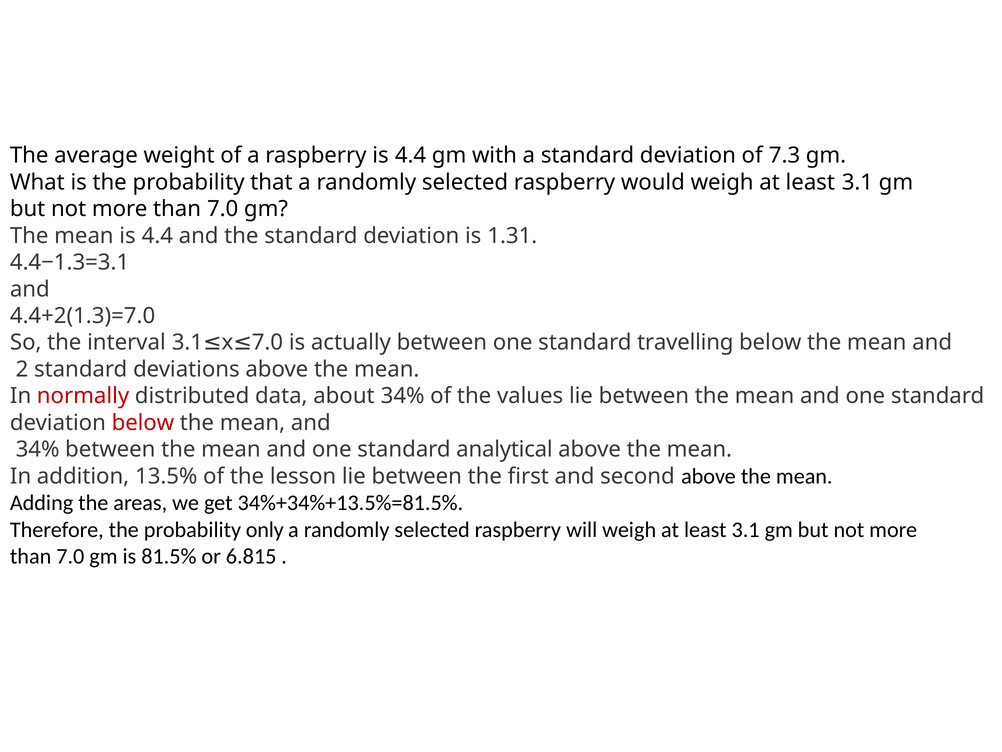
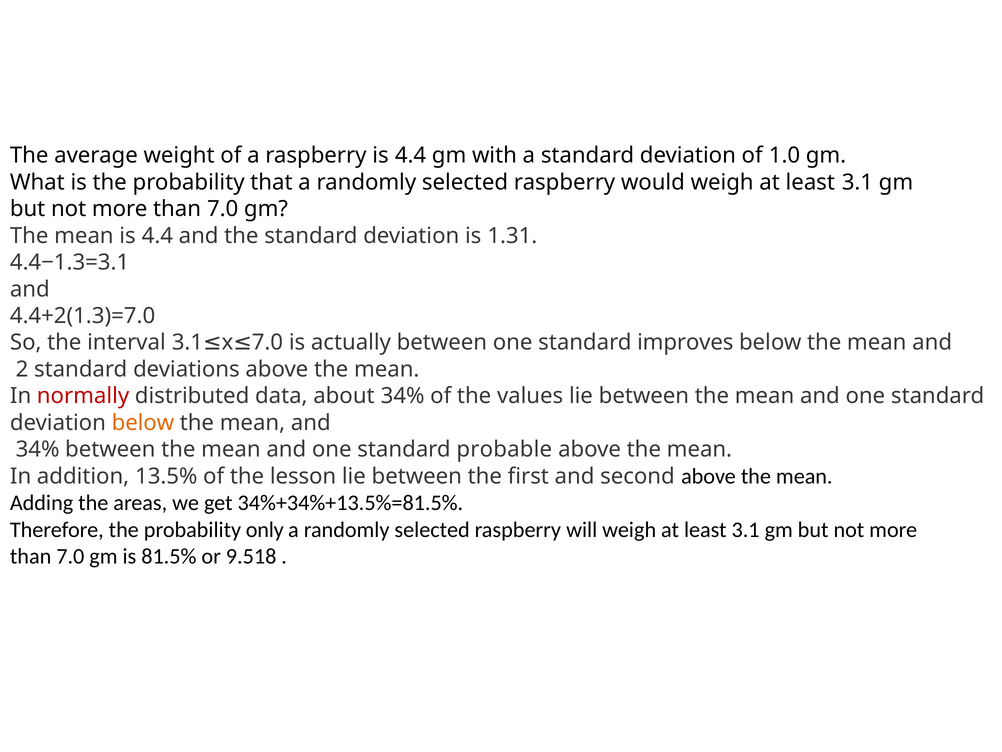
7.3: 7.3 -> 1.0 (785, 155)
travelling: travelling -> improves (685, 342)
below colour: red -> orange (143, 423)
analytical: analytical -> probable (504, 449)
6.815: 6.815 -> 9.518 (251, 556)
